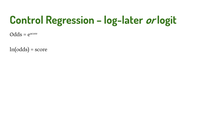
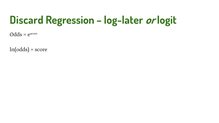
Control: Control -> Discard (27, 20)
